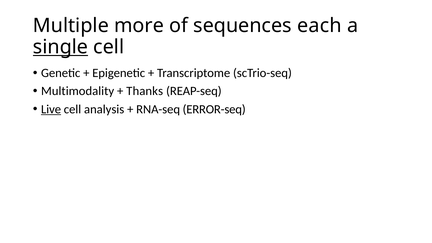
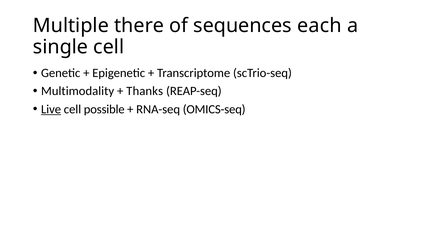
more: more -> there (139, 26)
single underline: present -> none (61, 47)
analysis: analysis -> possible (104, 109)
ERROR-seq: ERROR-seq -> OMICS-seq (214, 109)
